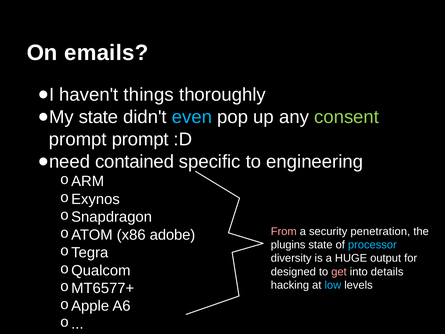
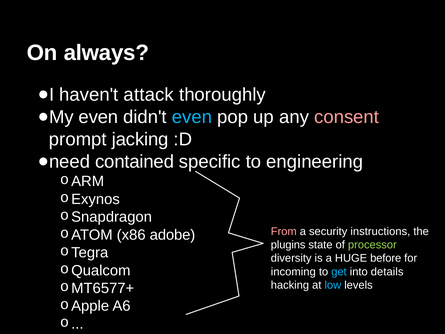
emails: emails -> always (106, 53)
things: things -> attack (149, 95)
state: state -> even (98, 117)
consent colour: light green -> pink (347, 117)
prompt prompt: prompt -> jacking (140, 139)
penetration: penetration -> instructions (380, 231)
processor colour: light blue -> light green (372, 245)
output: output -> before (386, 258)
designed: designed -> incoming (293, 271)
get colour: pink -> light blue (339, 271)
